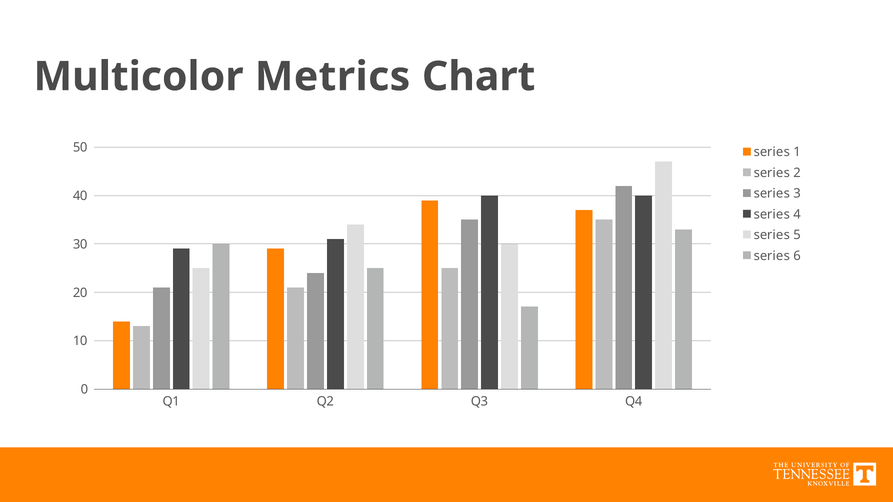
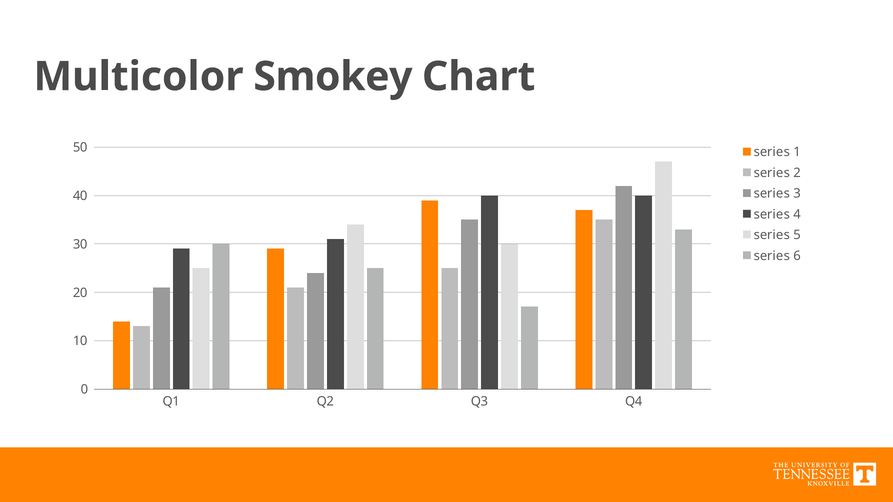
Metrics: Metrics -> Smokey (333, 77)
